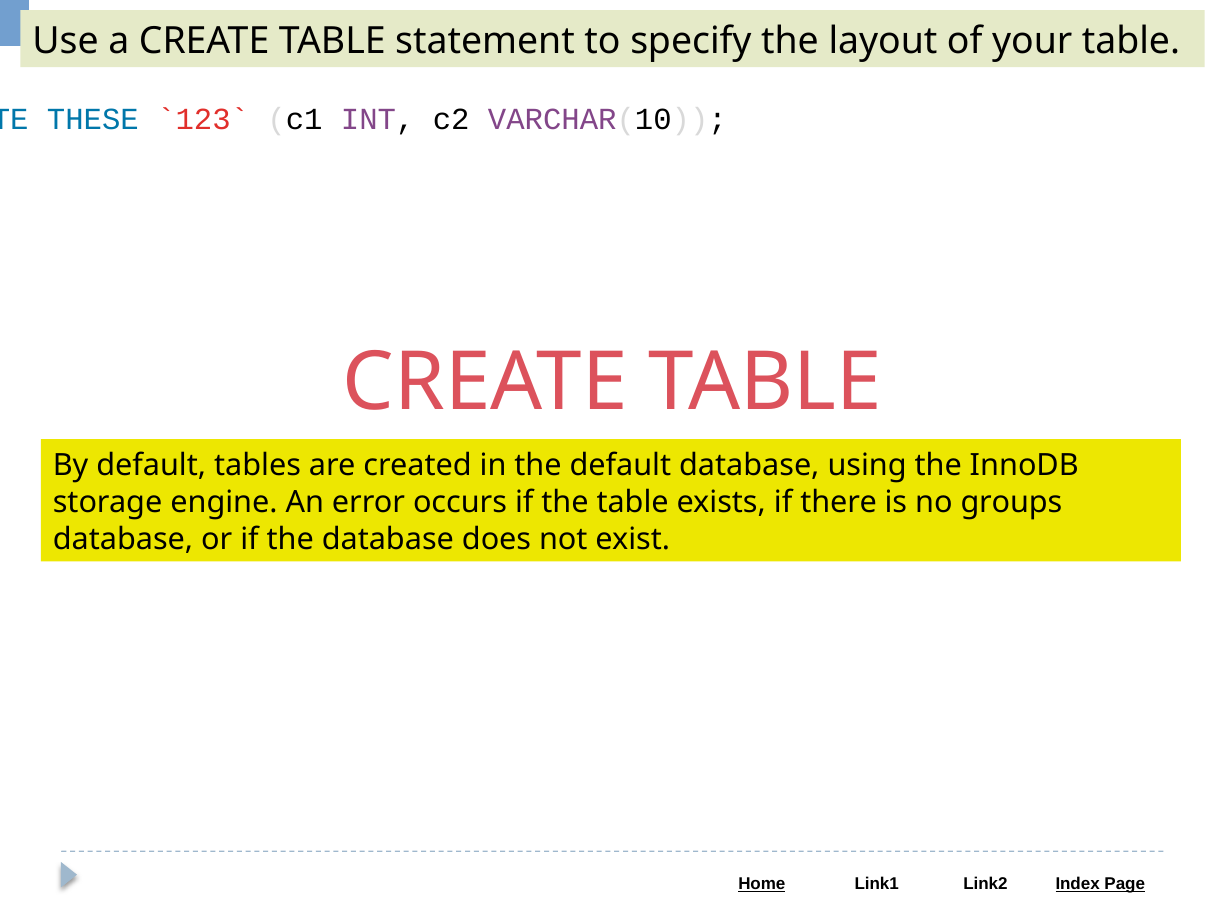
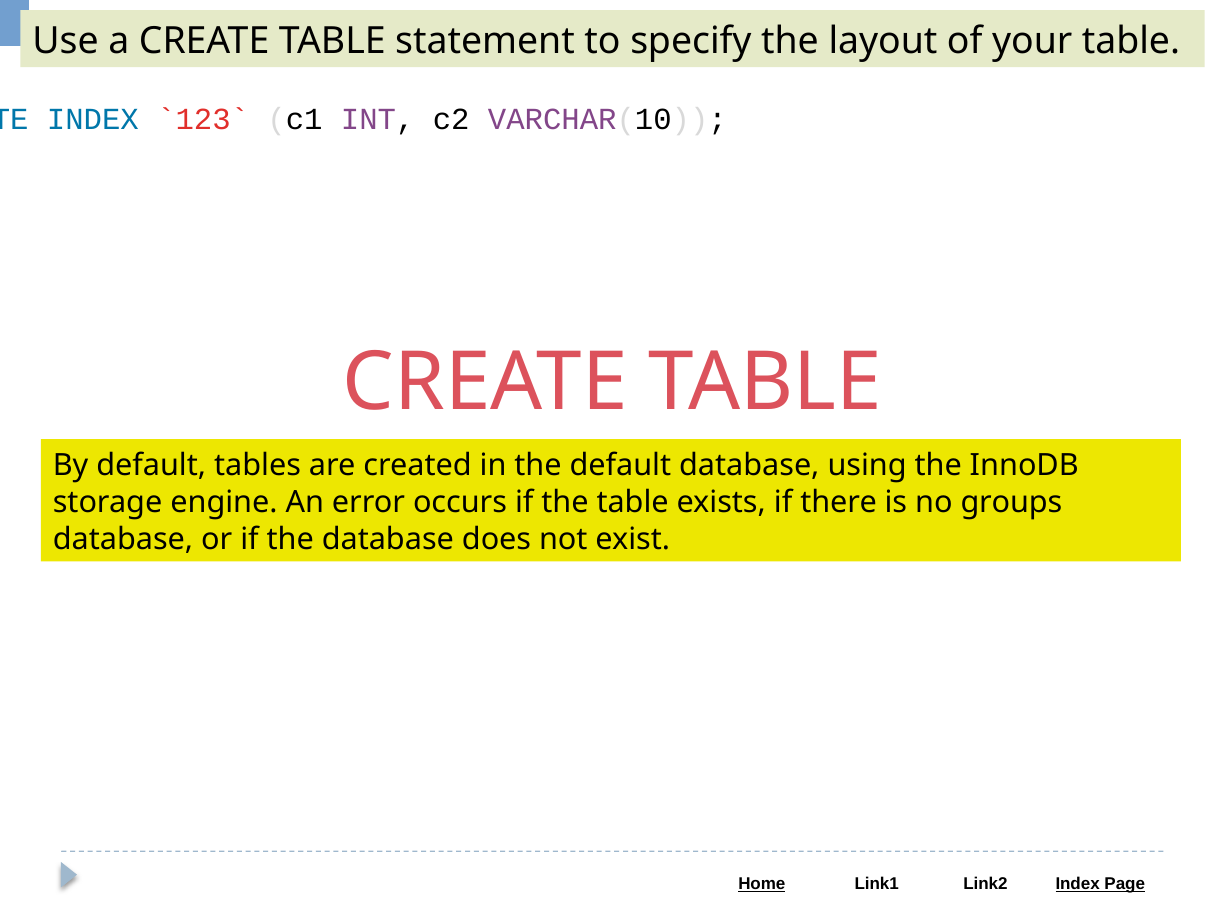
THESE: THESE -> INDEX (93, 119)
